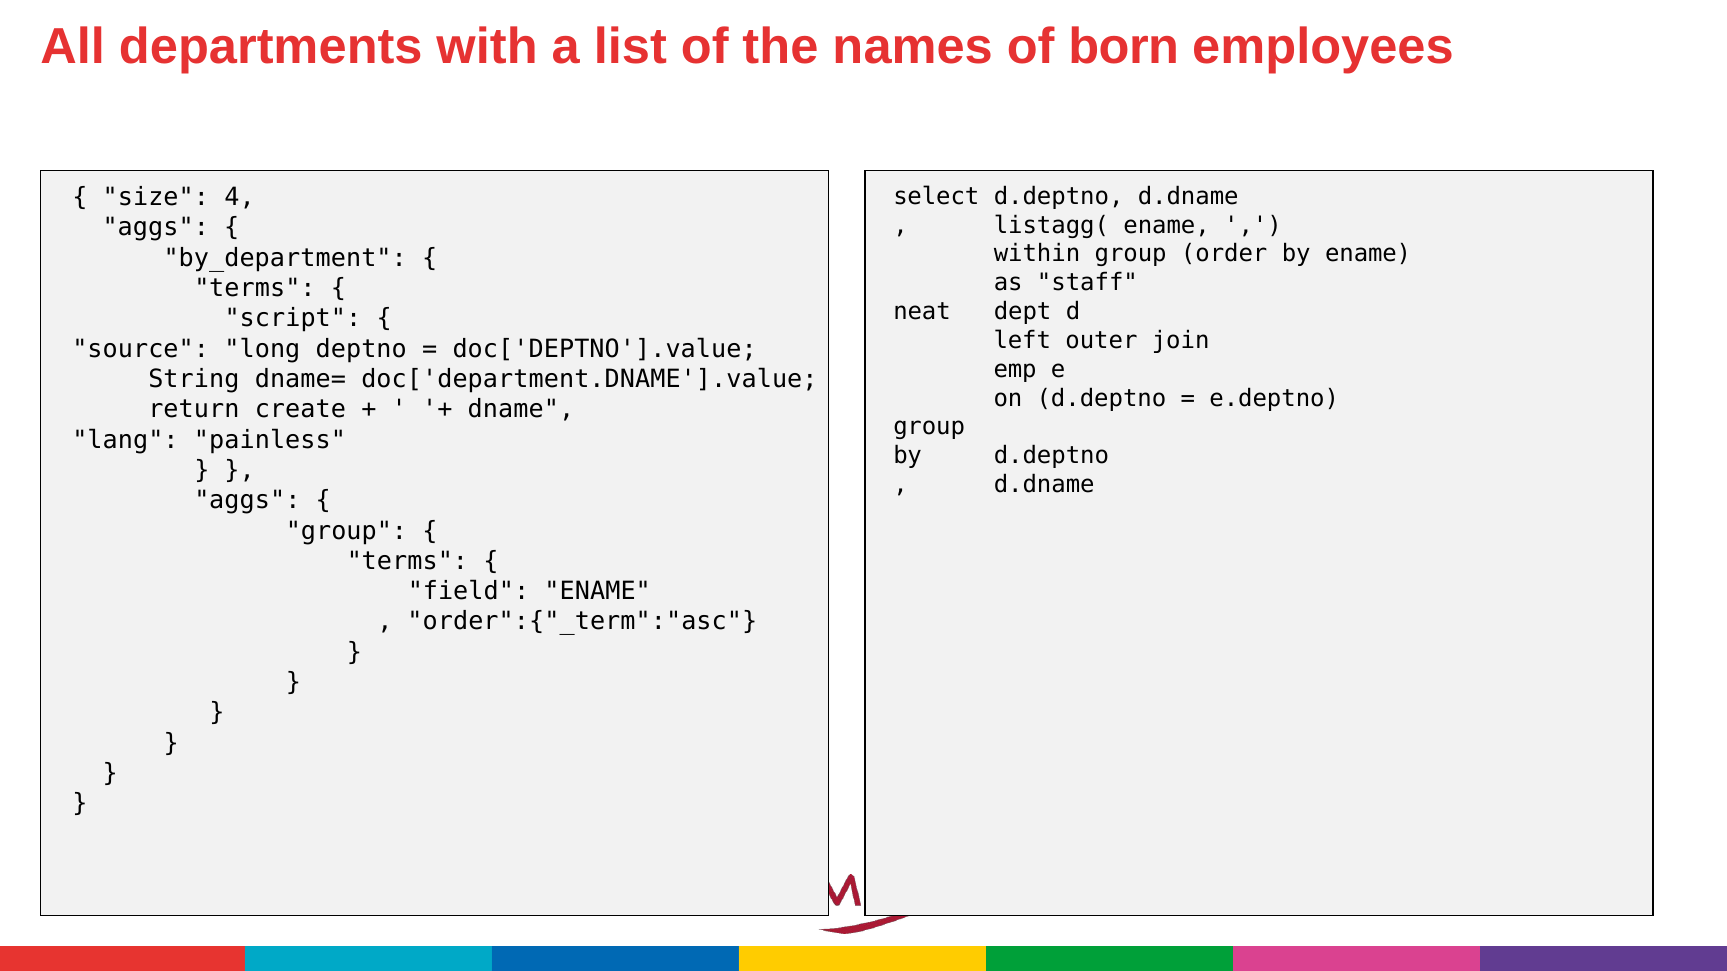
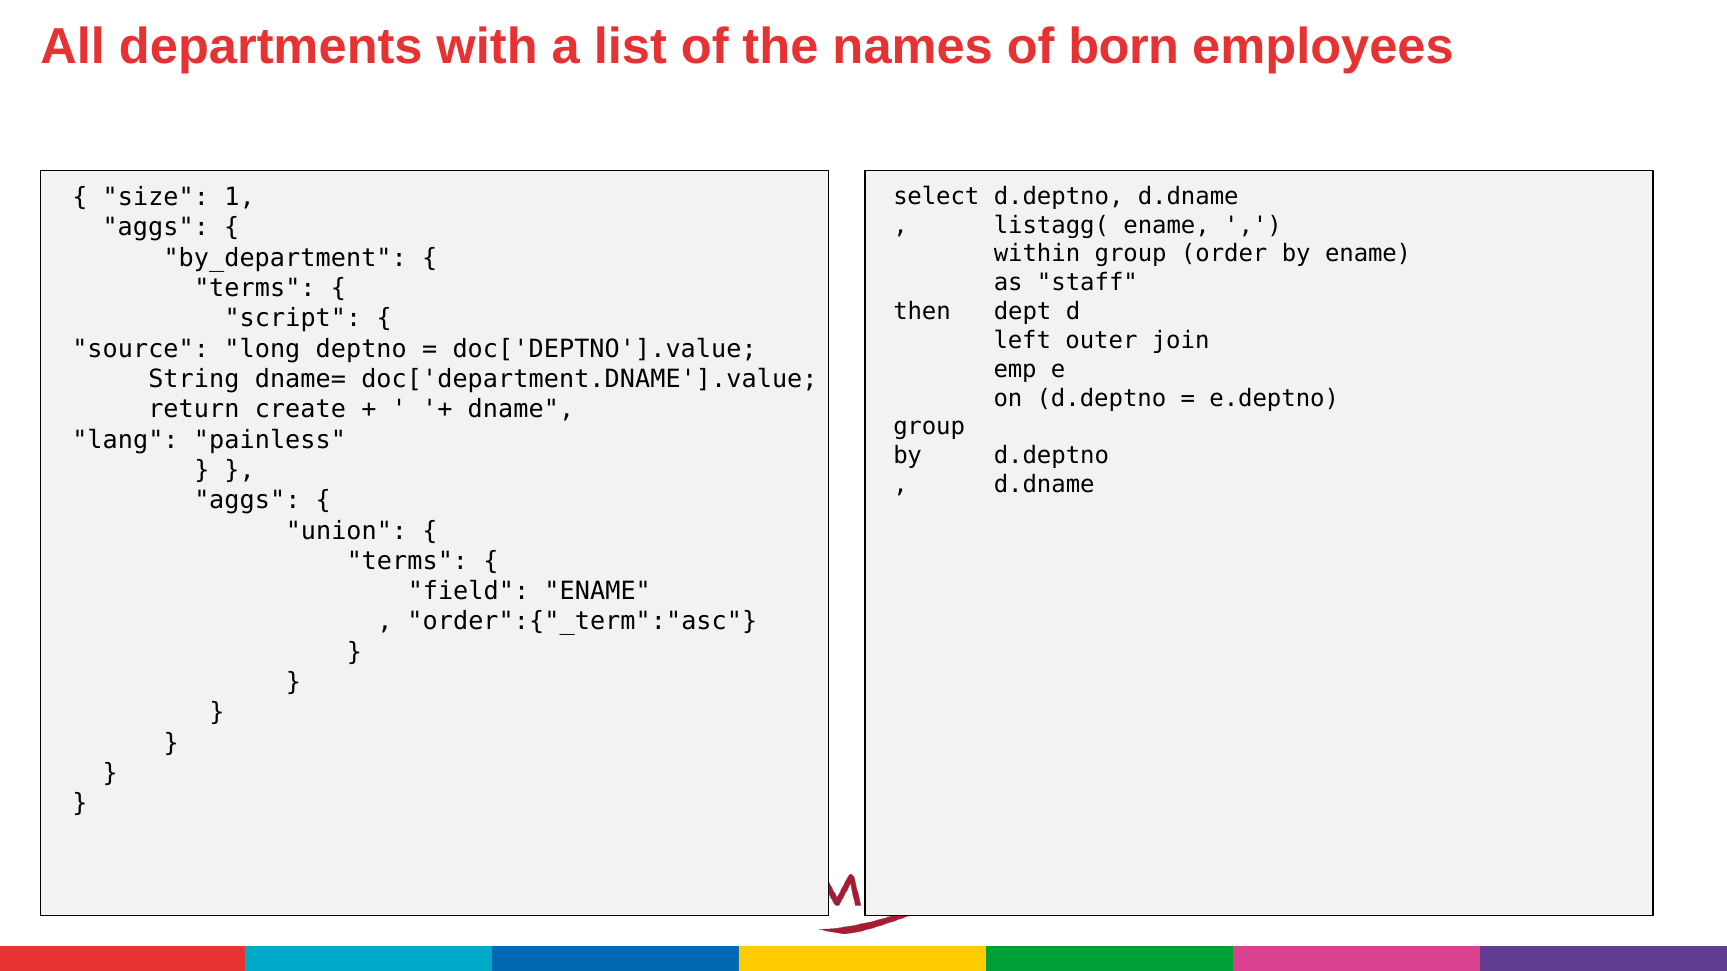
4: 4 -> 1 (239, 197)
neat: neat -> then (922, 312)
group: group -> union (346, 531)
